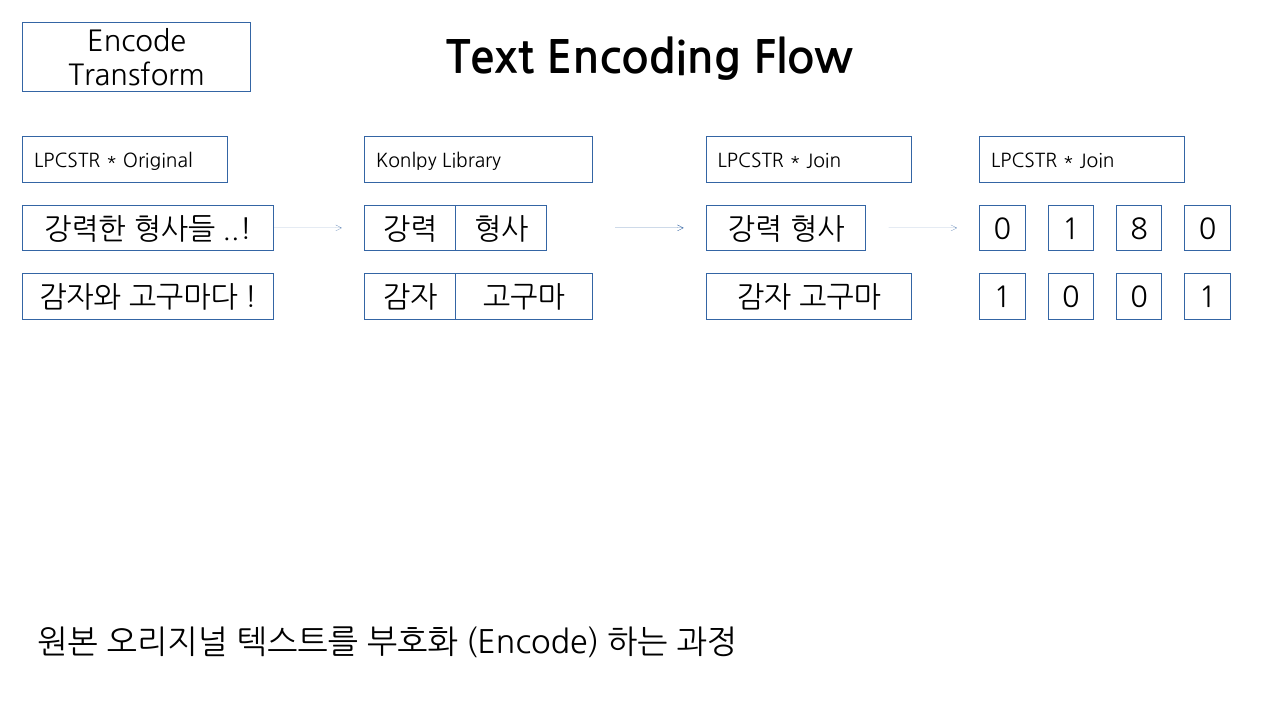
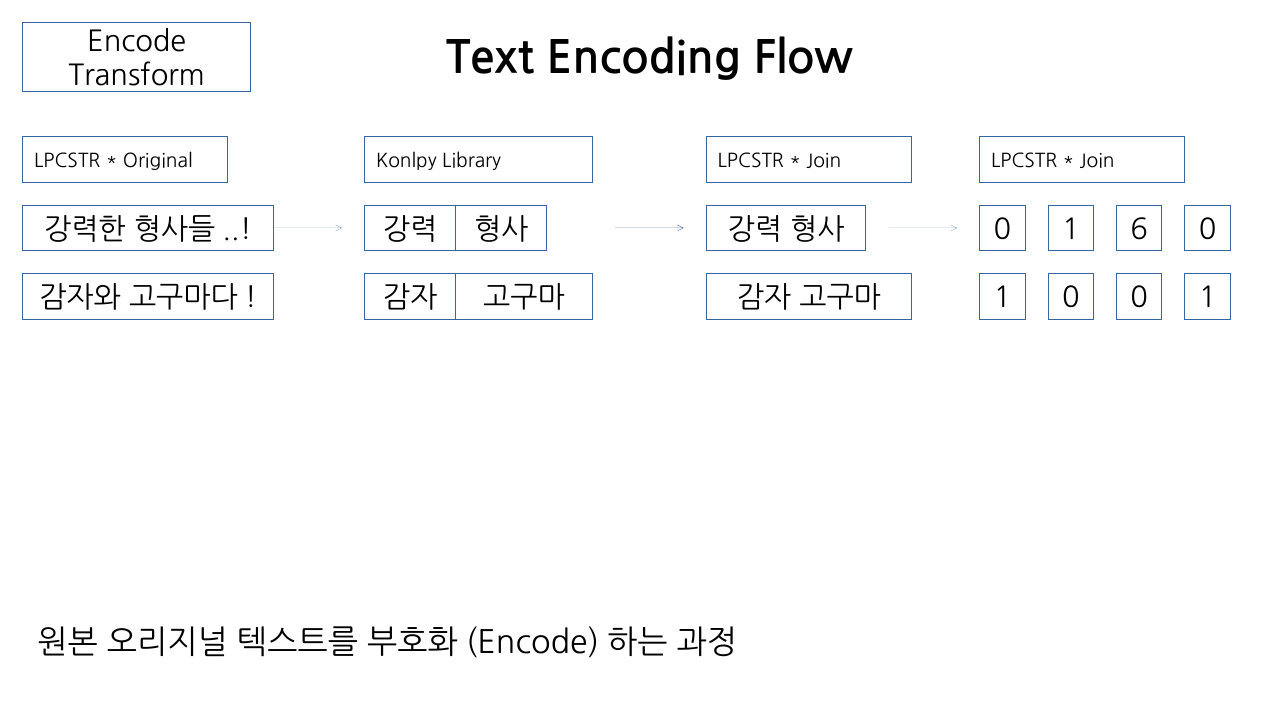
8: 8 -> 6 (1139, 230)
